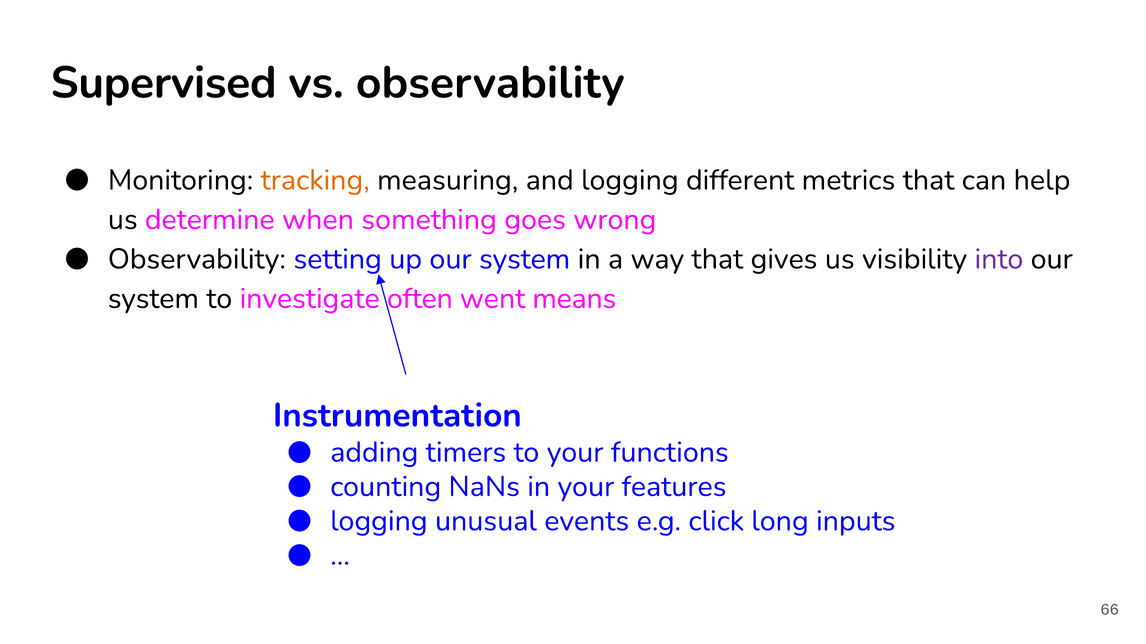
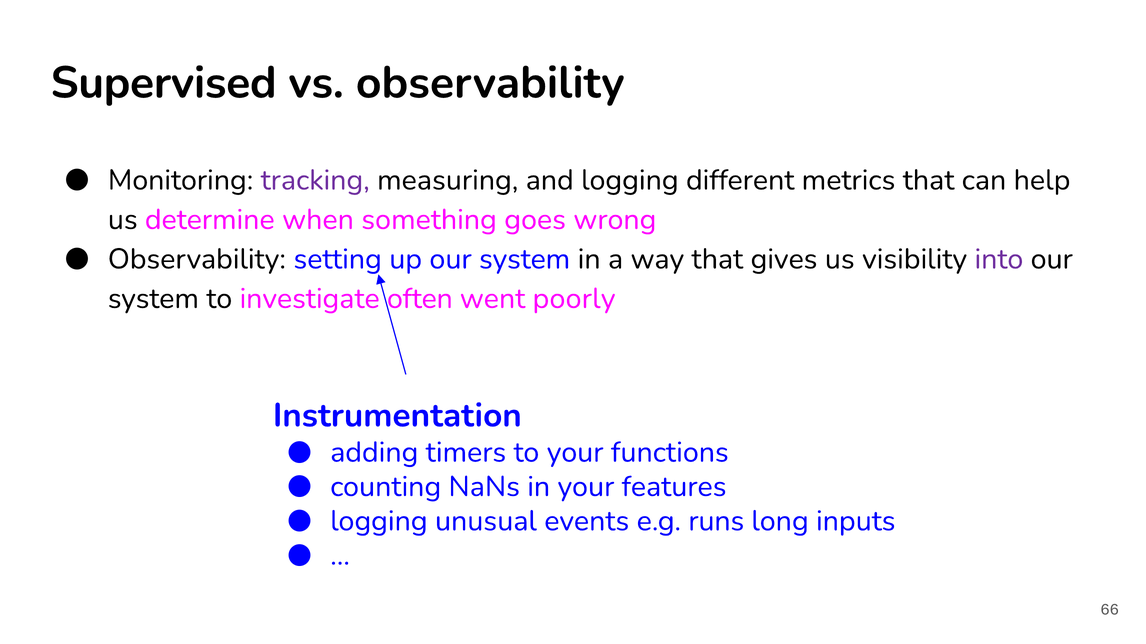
tracking colour: orange -> purple (315, 180)
means: means -> poorly (574, 299)
click: click -> runs (716, 521)
